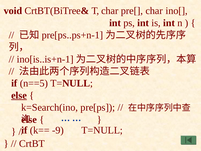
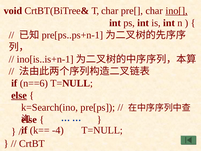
ino[ underline: none -> present (177, 11)
n==5: n==5 -> n==6 (34, 83)
-9: -9 -> -4 (58, 130)
